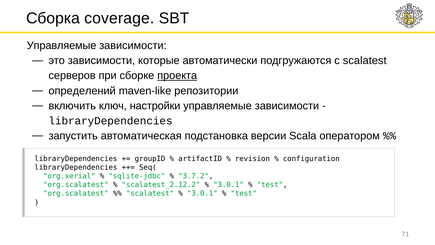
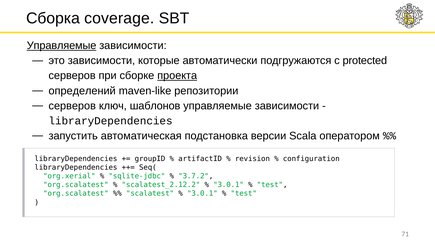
Управляемые underline: none -> present (62, 46)
с scalatest: scalatest -> protected (365, 61)
включить: включить -> серверов (72, 106)
настройки: настройки -> шаблонов (155, 106)
